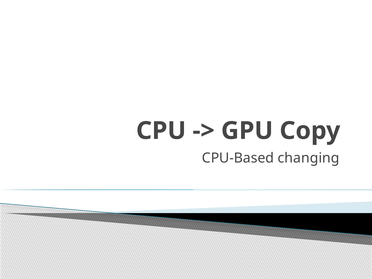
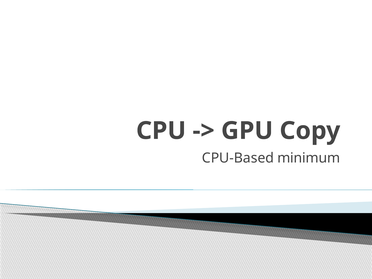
changing: changing -> minimum (309, 158)
